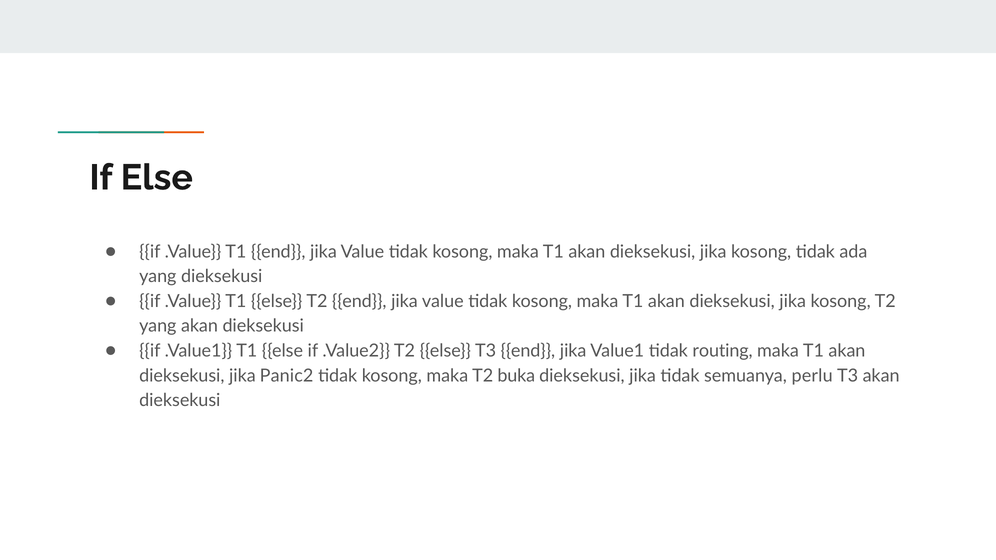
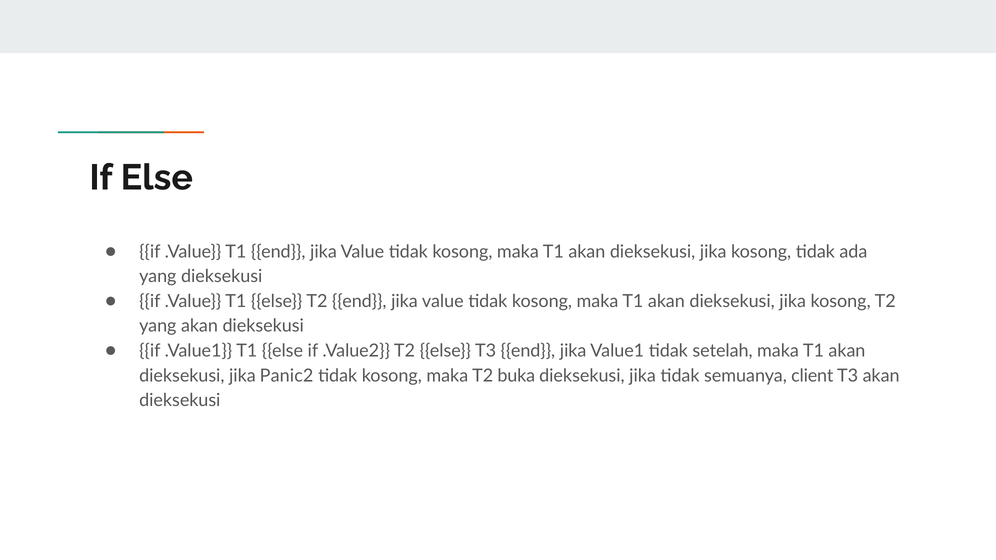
routing: routing -> setelah (723, 351)
perlu: perlu -> client (812, 376)
